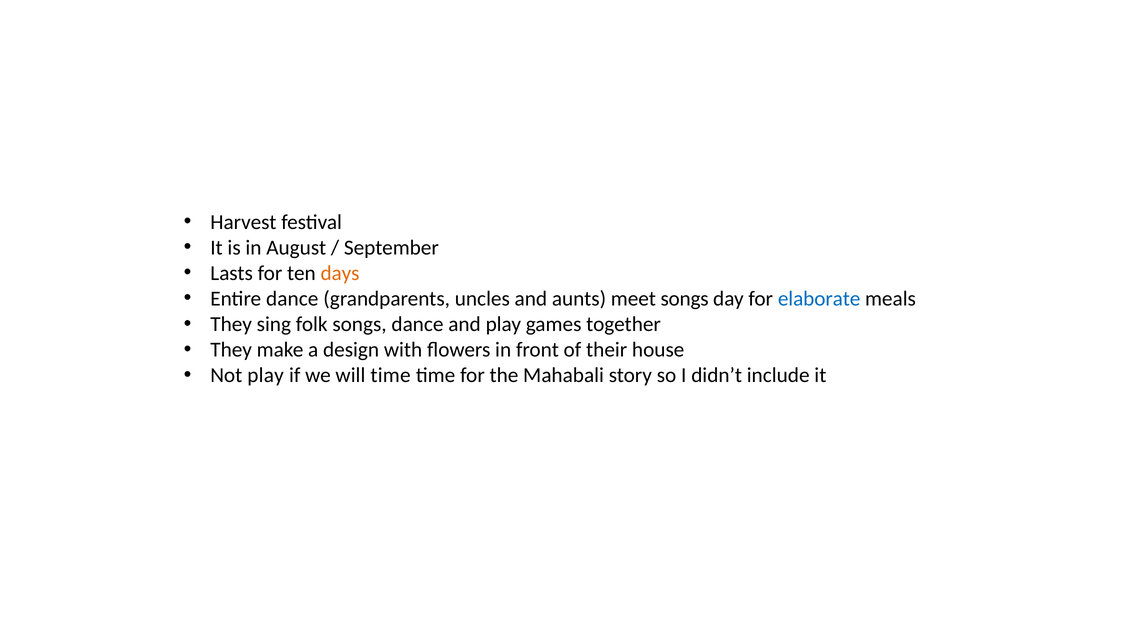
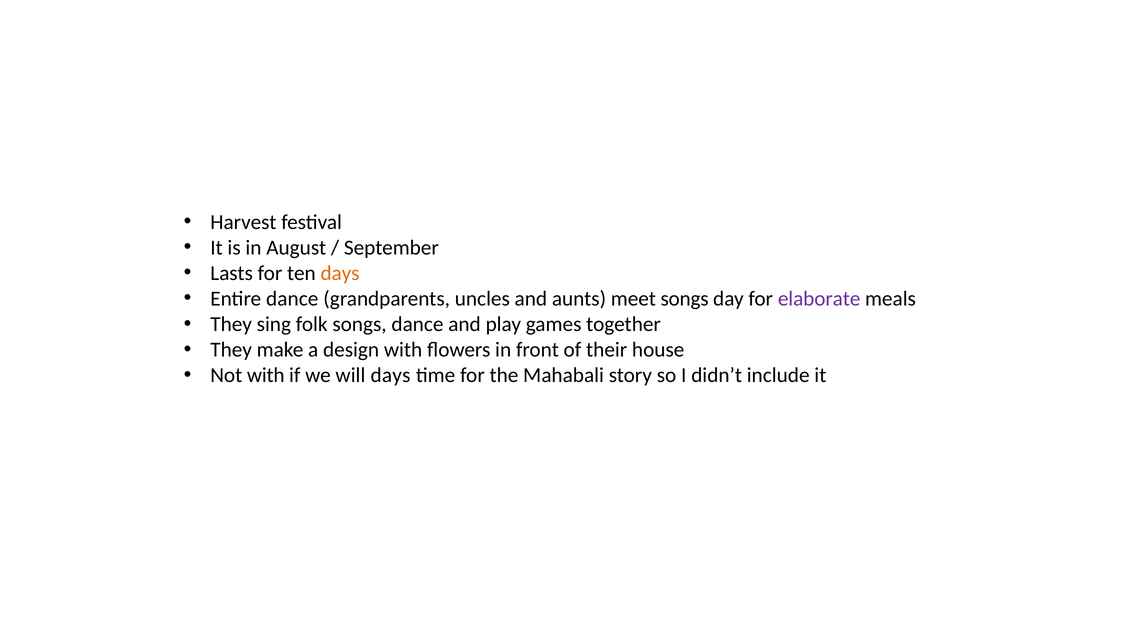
elaborate colour: blue -> purple (819, 299)
Not play: play -> with (266, 375)
will time: time -> days (391, 375)
